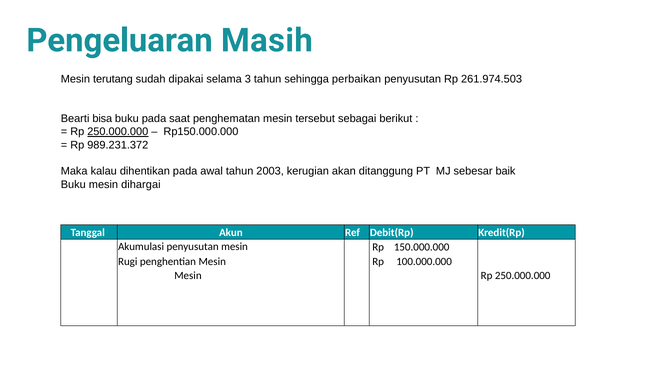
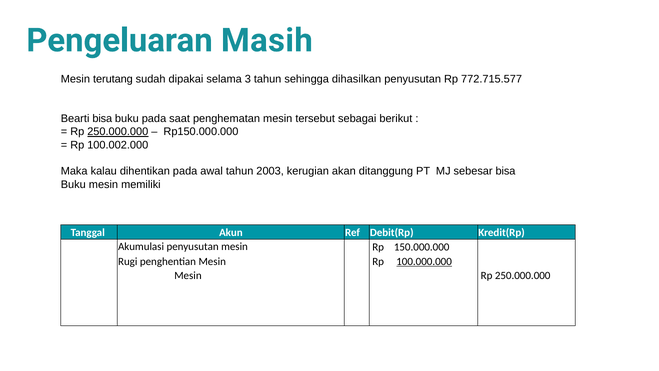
perbaikan: perbaikan -> dihasilkan (357, 79)
261.974.503: 261.974.503 -> 772.715.577 (492, 79)
989.231.372: 989.231.372 -> 100.002.000 (118, 145)
sebesar baik: baik -> bisa (506, 171)
dihargai: dihargai -> memiliki (141, 184)
100.000.000 underline: none -> present (424, 261)
